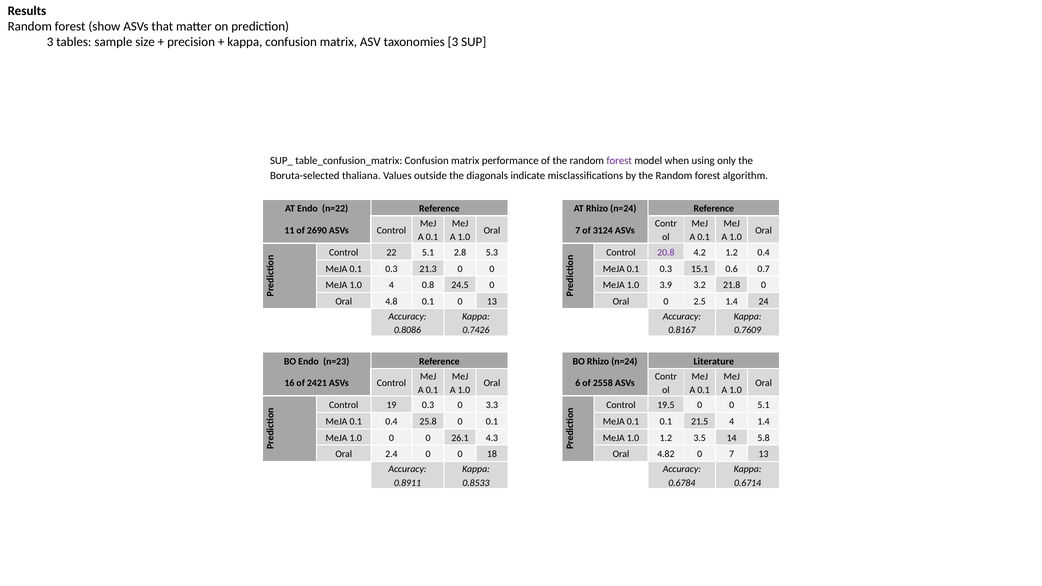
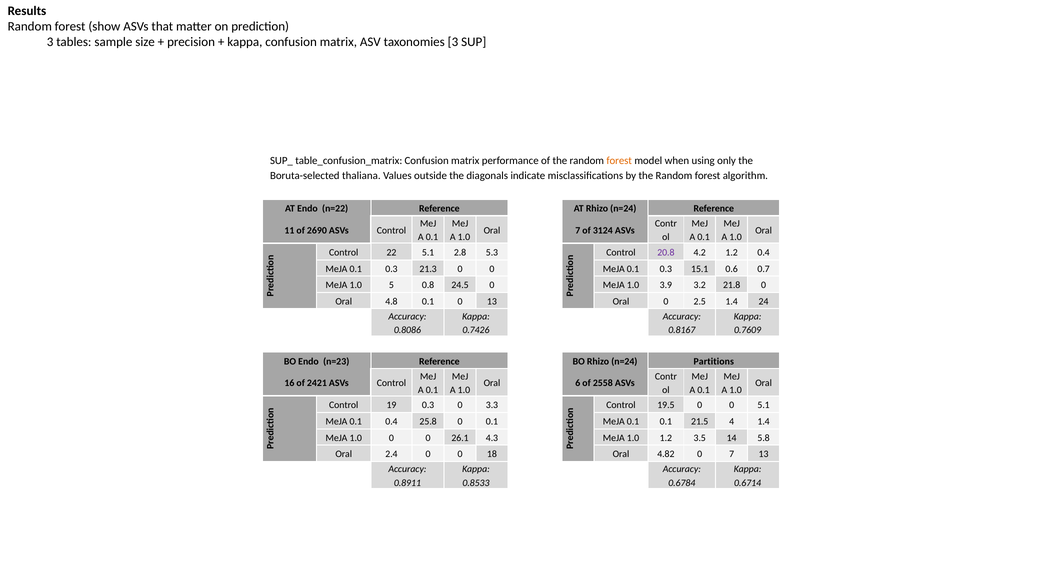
forest colour: purple -> orange (619, 161)
1.0 4: 4 -> 5 (391, 285)
Literature: Literature -> Partitions (714, 361)
